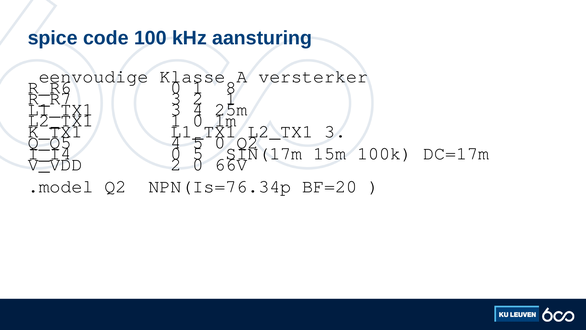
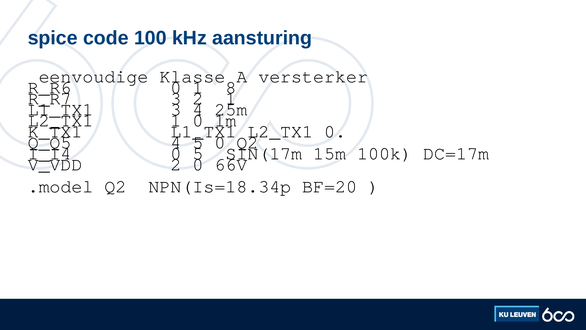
L2_TX1 3: 3 -> 0 (335, 131)
NPN(Is=76.34p: NPN(Is=76.34p -> NPN(Is=18.34p (220, 186)
